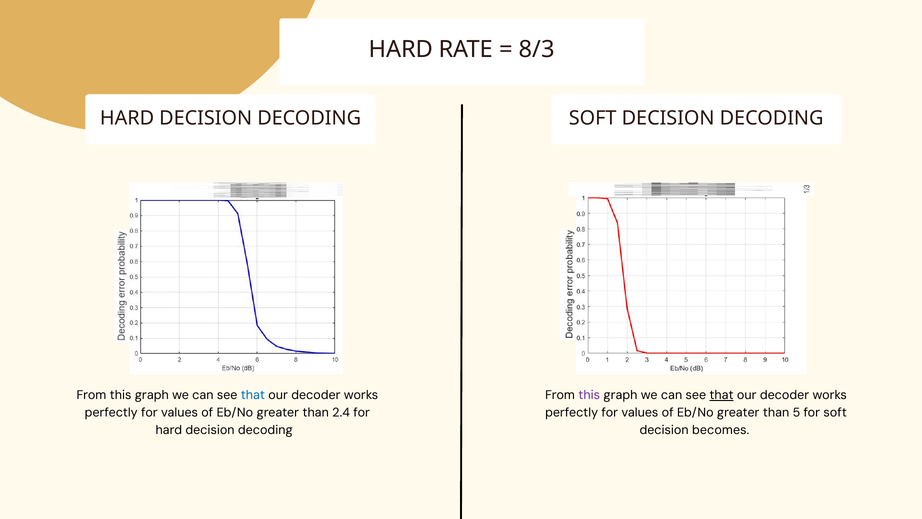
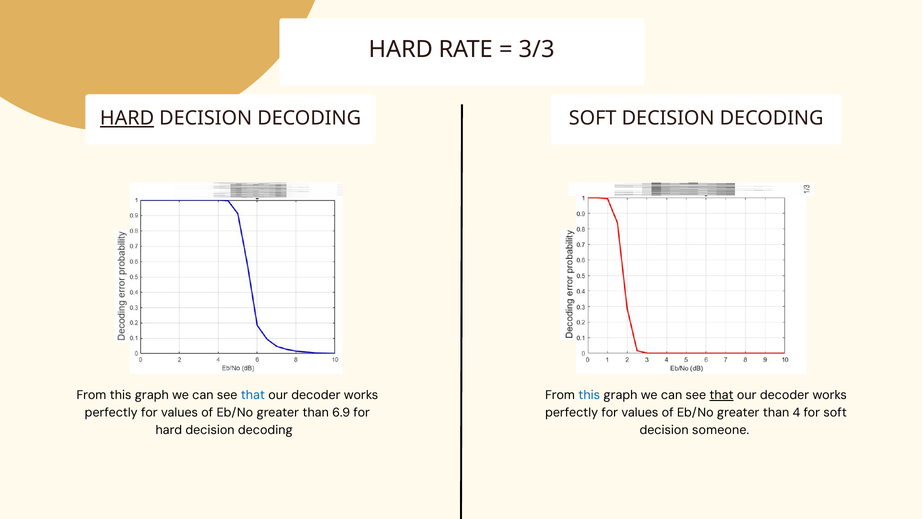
8/3: 8/3 -> 3/3 (537, 50)
HARD underline: none -> present (127, 118)
this colour: purple -> blue (589, 395)
2.4: 2.4 -> 6.9 (341, 412)
5: 5 -> 4 (796, 412)
becomes: becomes -> someone (721, 430)
